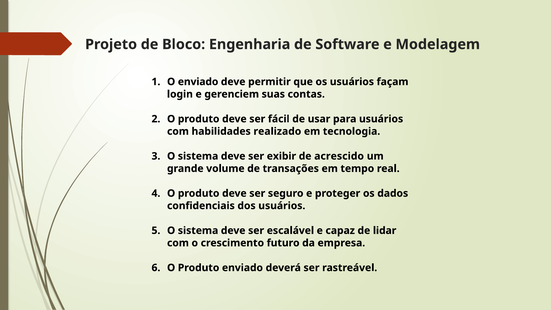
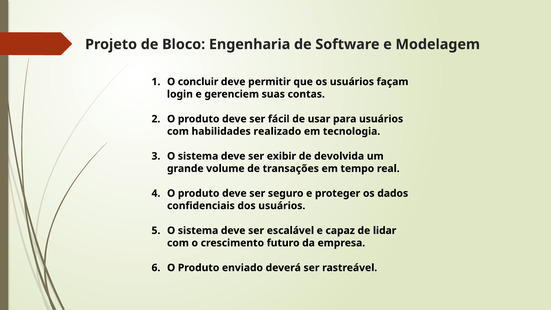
O enviado: enviado -> concluir (198, 82)
acrescido: acrescido -> devolvida (339, 156)
